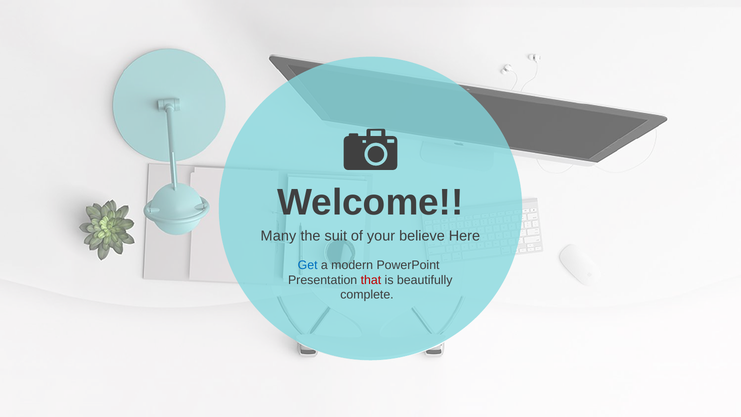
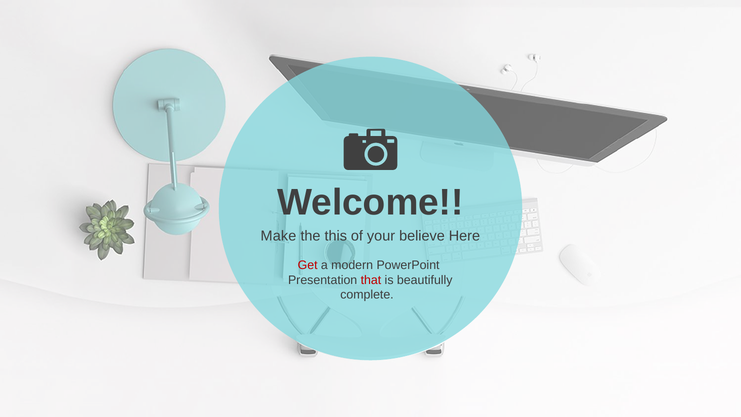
Many: Many -> Make (278, 236)
suit: suit -> this (336, 236)
Get colour: blue -> red (308, 265)
